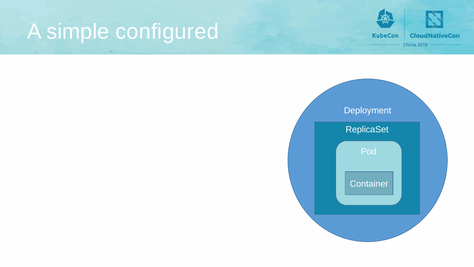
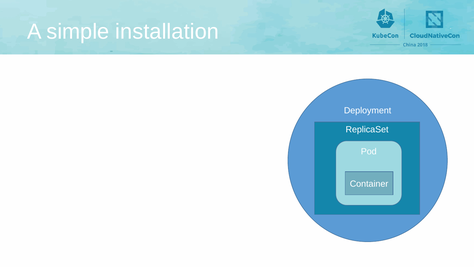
configured: configured -> installation (167, 31)
